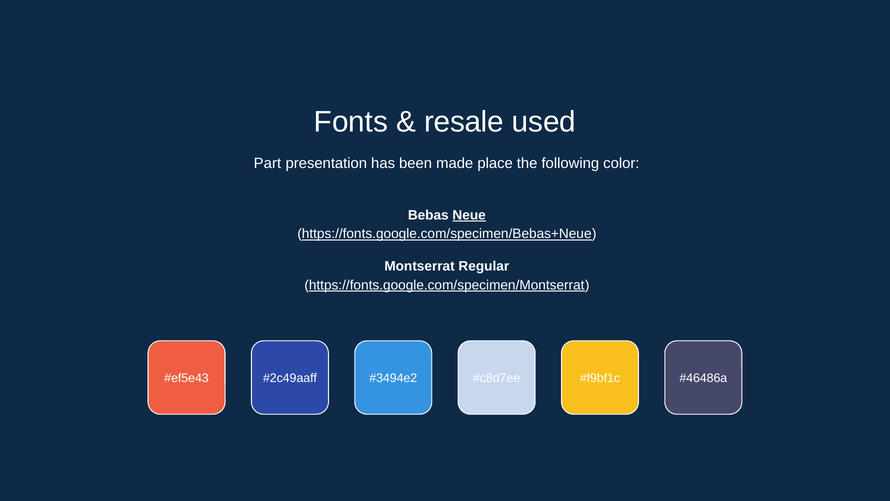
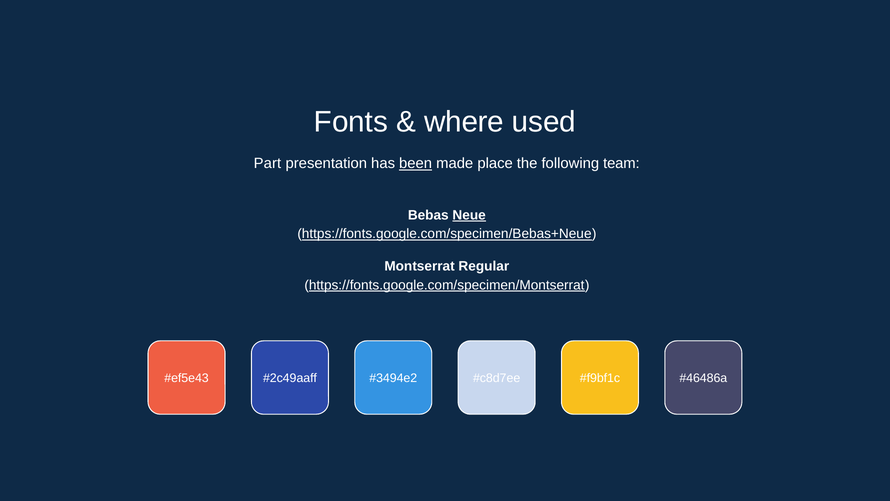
resale: resale -> where (464, 122)
been underline: none -> present (416, 163)
color: color -> team (621, 163)
